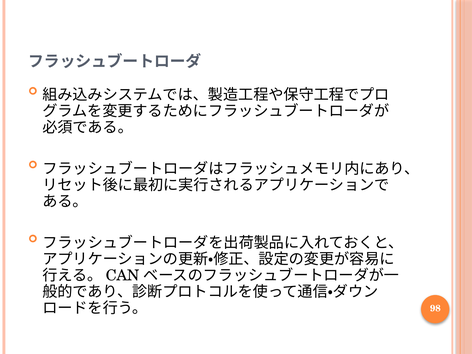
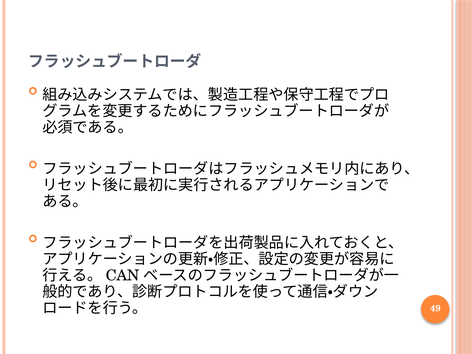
98: 98 -> 49 (435, 308)
